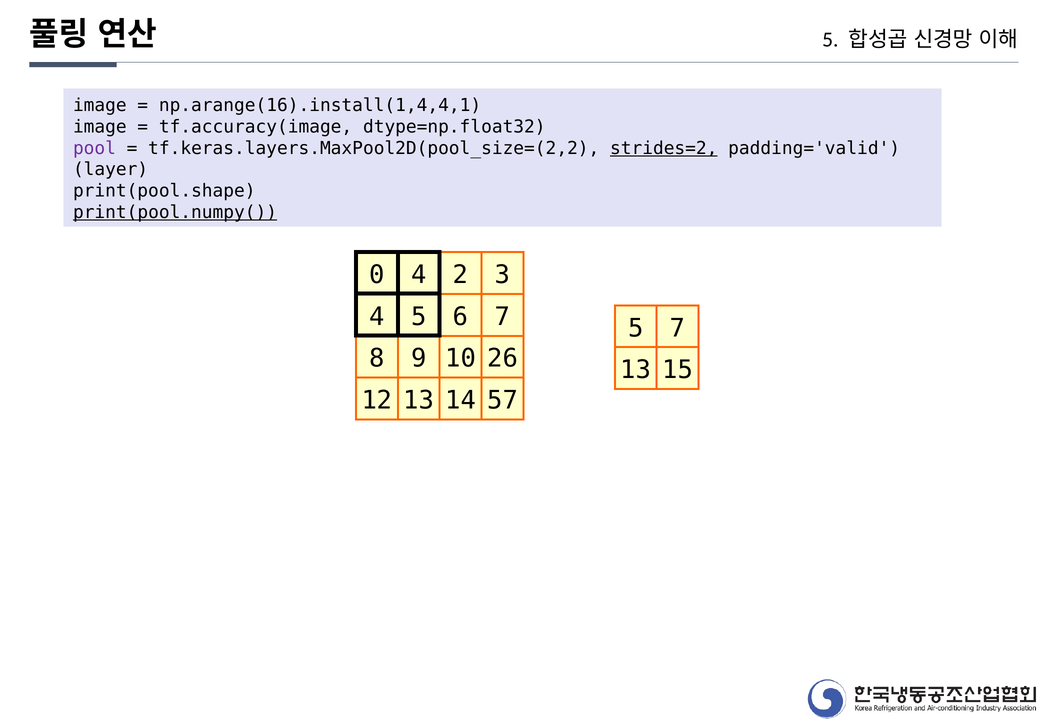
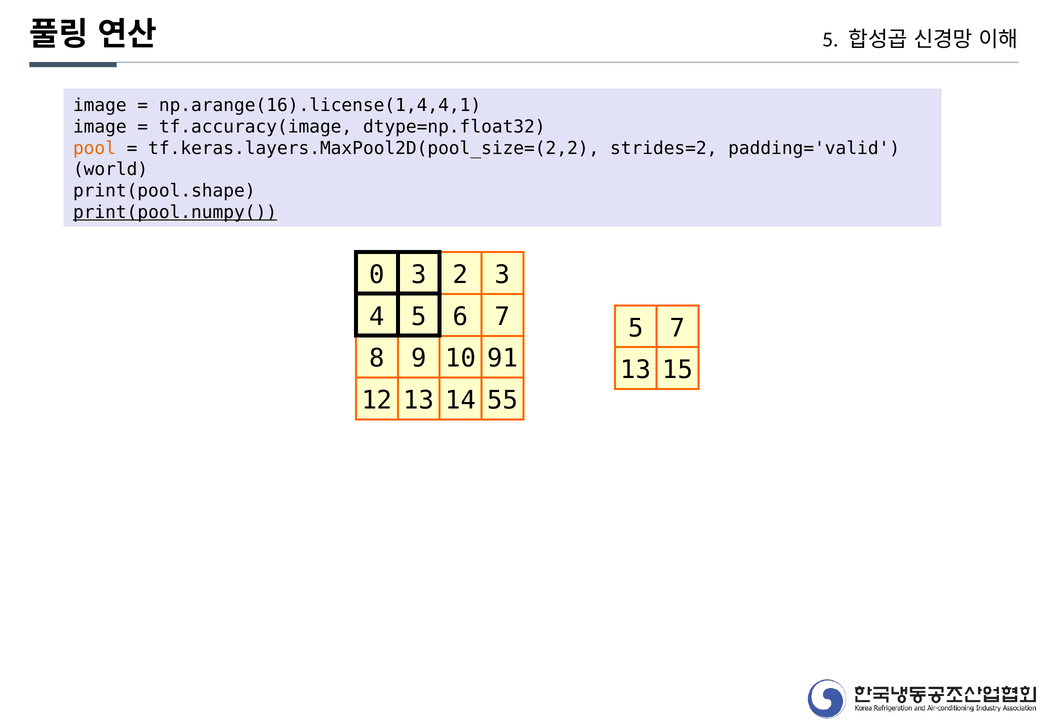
np.arange(16).install(1,4,4,1: np.arange(16).install(1,4,4,1 -> np.arange(16).license(1,4,4,1 (320, 105)
pool colour: purple -> orange (94, 148)
strides=2 underline: present -> none (664, 148)
layer: layer -> world (111, 170)
0 4: 4 -> 3 (419, 275)
26: 26 -> 91 (503, 358)
57: 57 -> 55 (503, 400)
